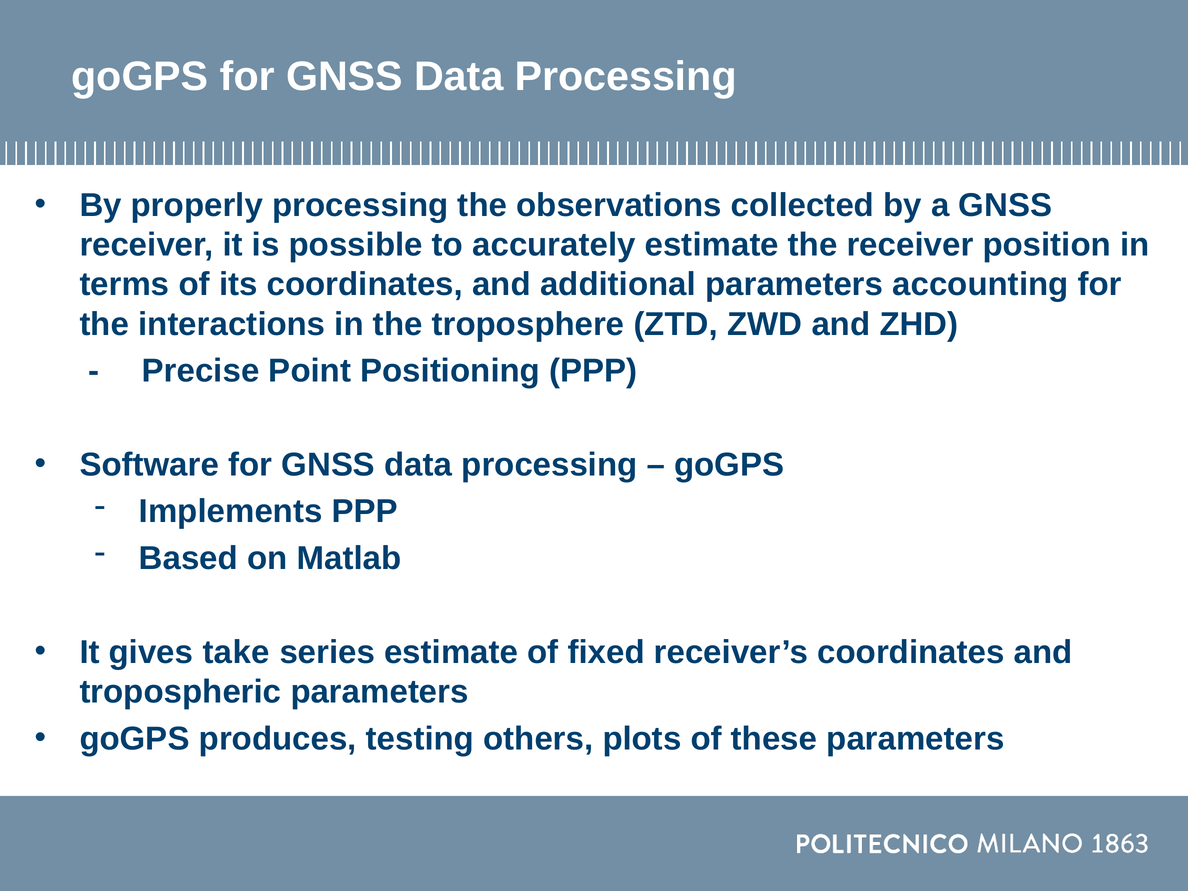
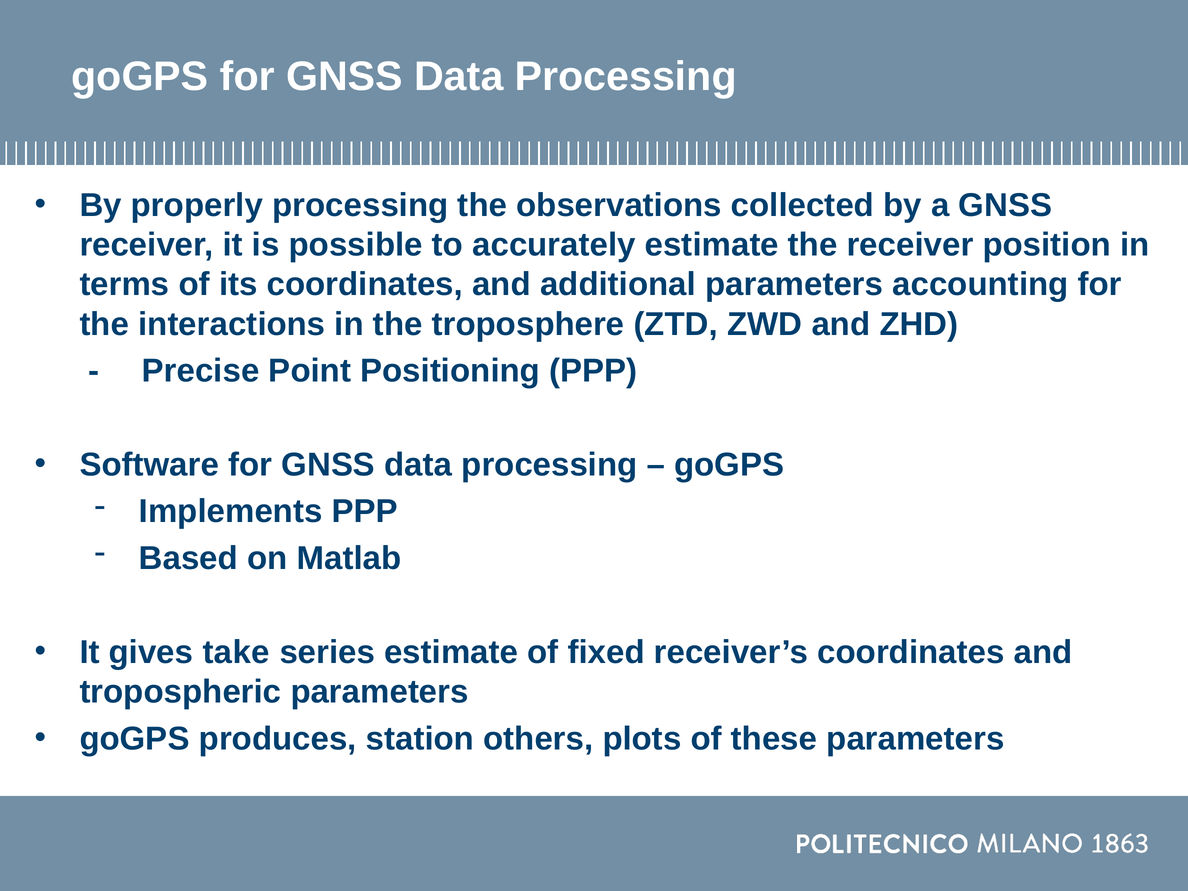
testing: testing -> station (420, 739)
